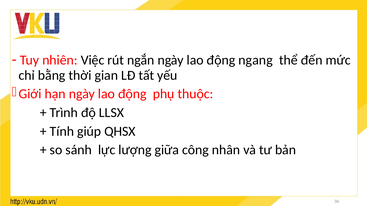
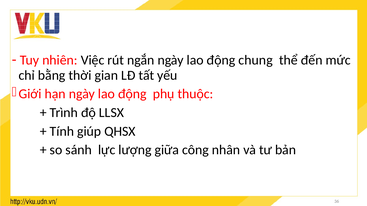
ngang: ngang -> chung (256, 60)
